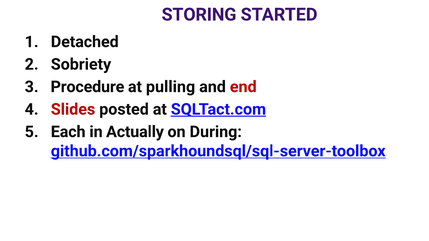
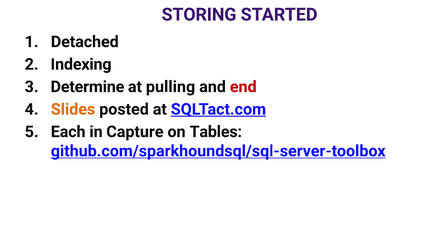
Sobriety: Sobriety -> Indexing (81, 64)
Procedure: Procedure -> Determine (87, 87)
Slides colour: red -> orange (73, 109)
Actually: Actually -> Capture (135, 132)
During: During -> Tables (216, 132)
